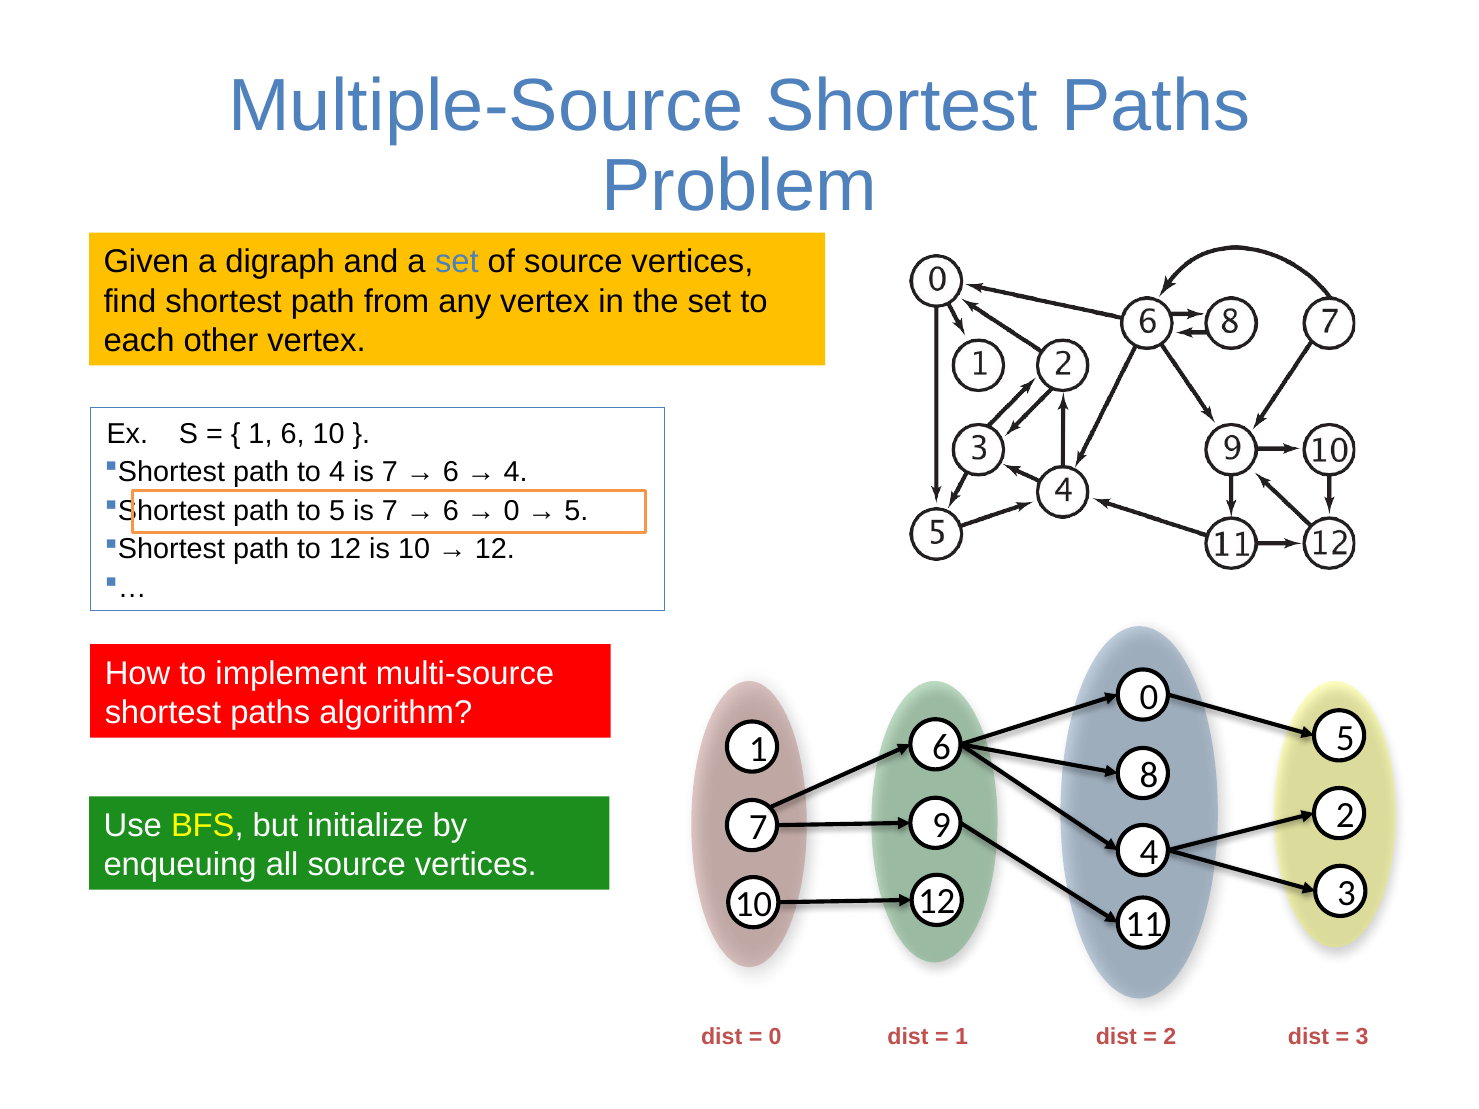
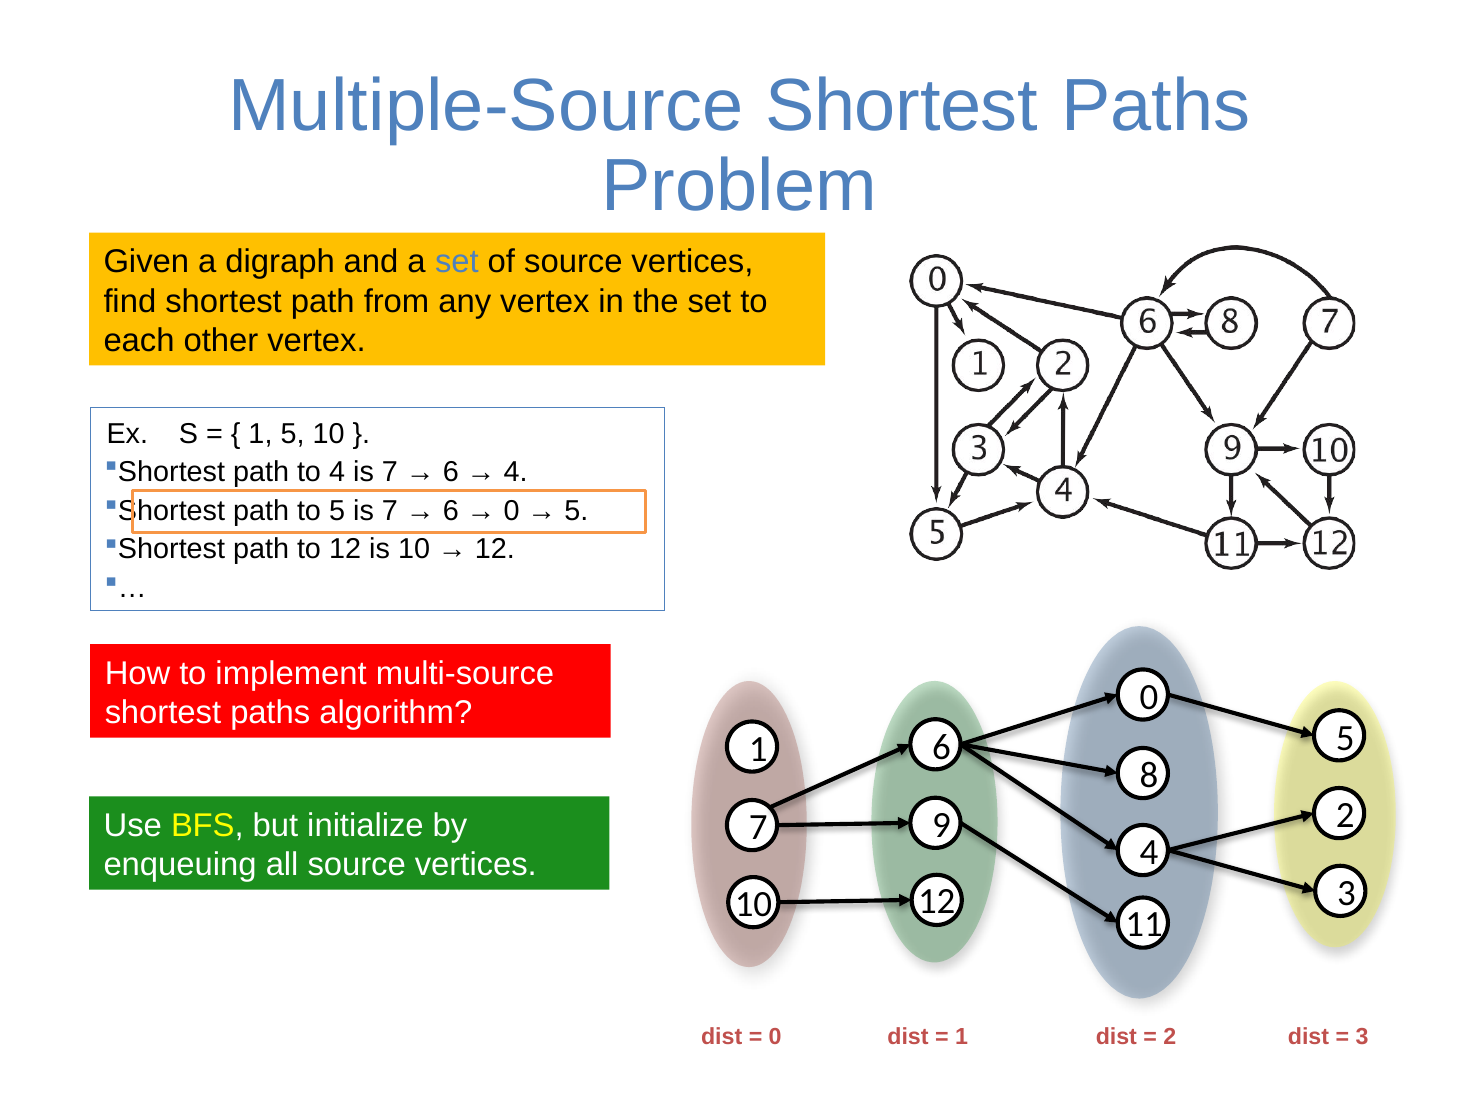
1 6: 6 -> 5 (293, 434)
